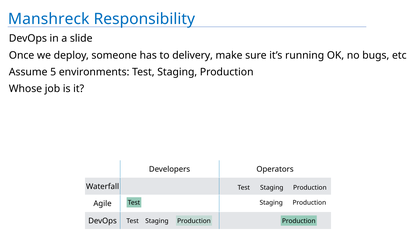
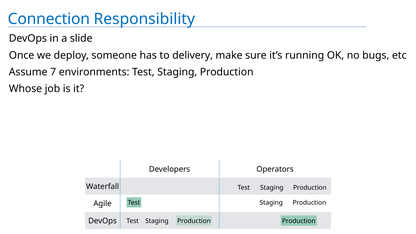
Manshreck: Manshreck -> Connection (49, 19)
5: 5 -> 7 (53, 72)
